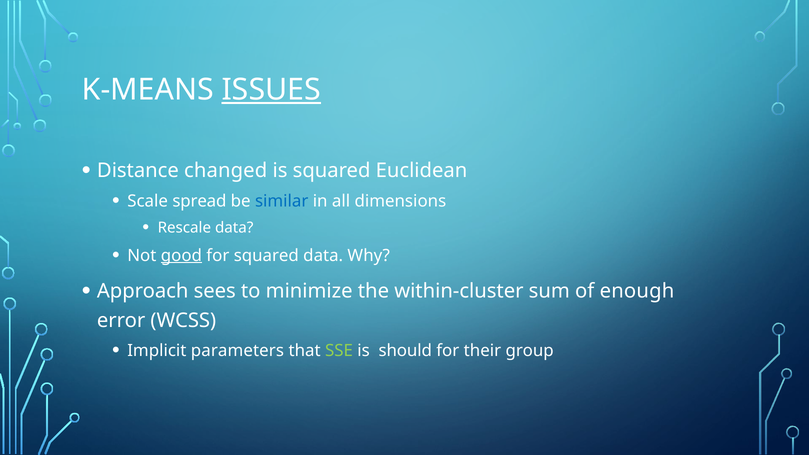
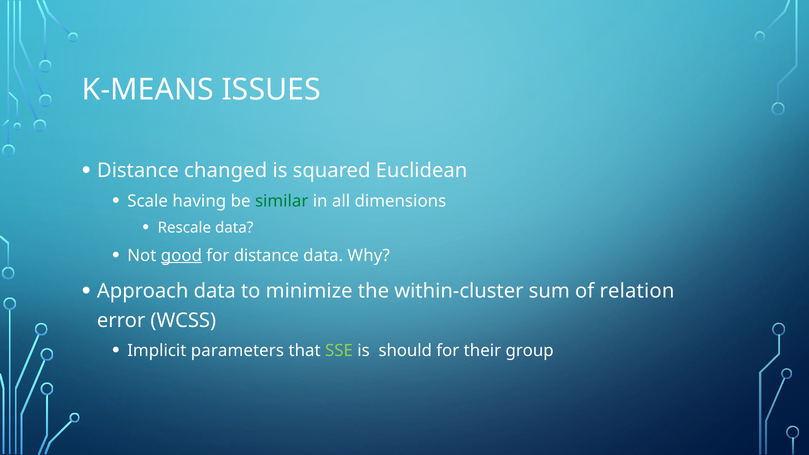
ISSUES underline: present -> none (271, 90)
spread: spread -> having (199, 201)
similar colour: blue -> green (282, 201)
for squared: squared -> distance (266, 255)
Approach sees: sees -> data (215, 291)
enough: enough -> relation (637, 291)
